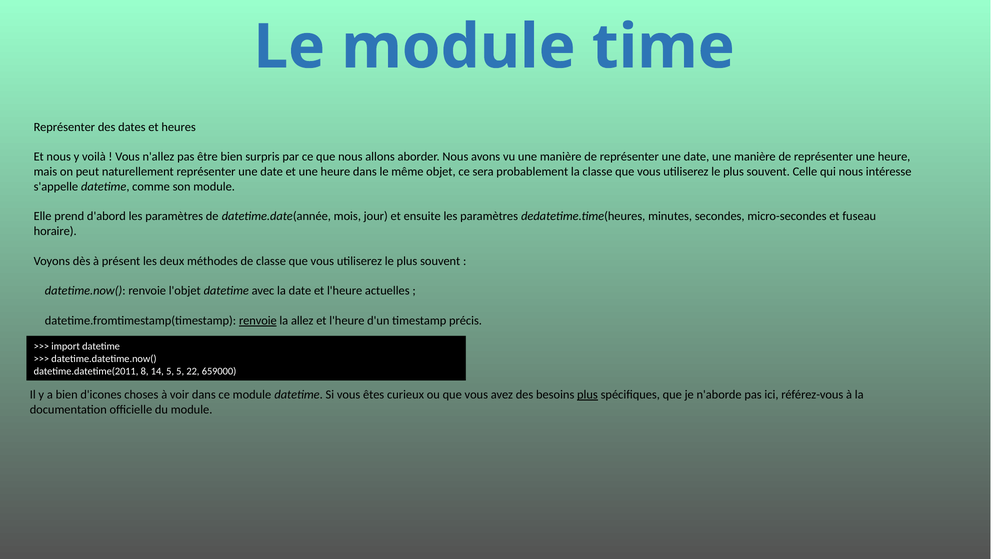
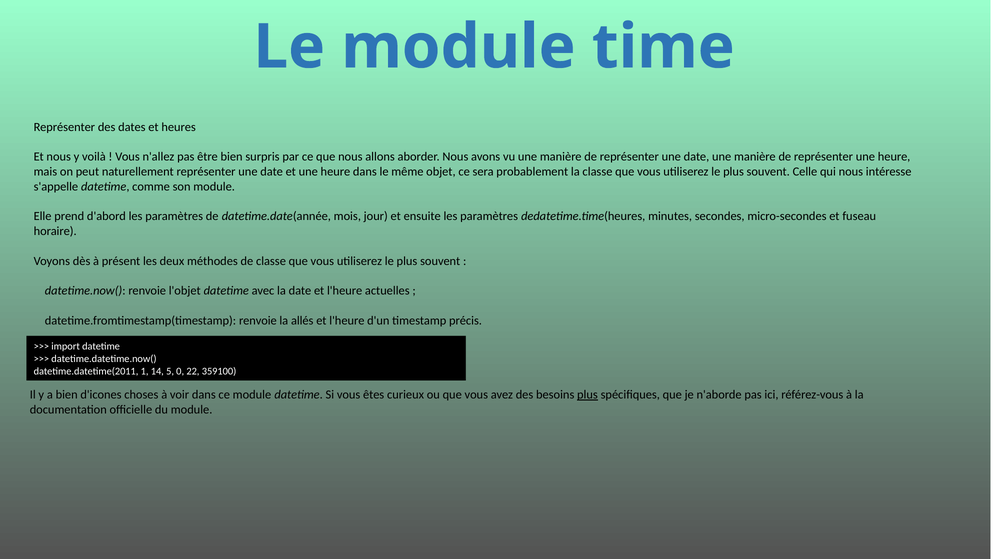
renvoie underline: present -> none (258, 320)
allez: allez -> allés (302, 320)
8: 8 -> 1 (145, 371)
5 5: 5 -> 0 (180, 371)
659000: 659000 -> 359100 (219, 371)
